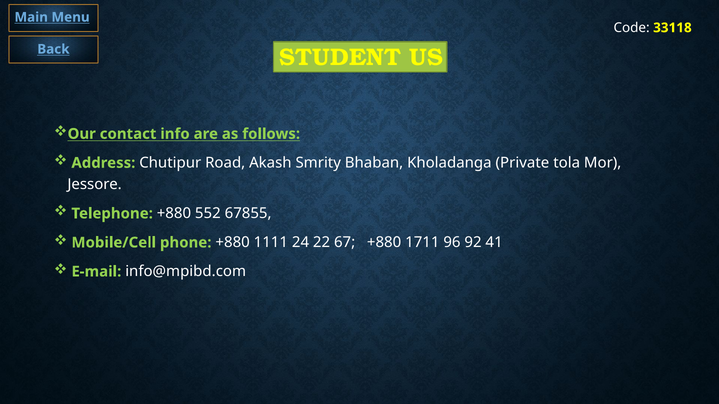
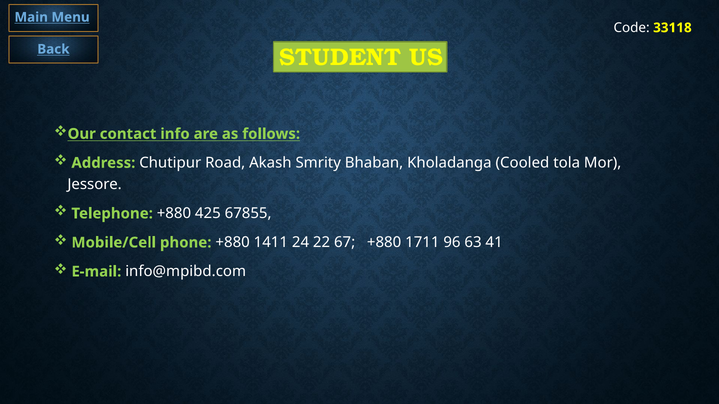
Private: Private -> Cooled (522, 163)
552: 552 -> 425 (208, 214)
1111: 1111 -> 1411 (271, 243)
92: 92 -> 63 (473, 243)
